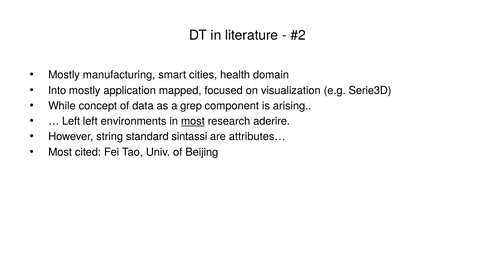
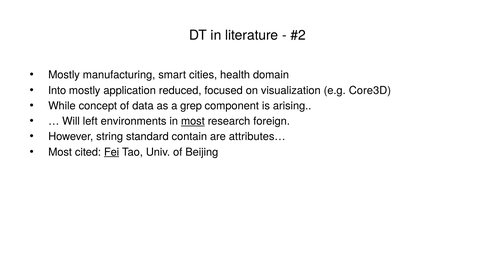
mapped: mapped -> reduced (180, 90)
Serie3D: Serie3D -> Core3D (370, 90)
Left: Left -> Will (71, 121)
aderire: aderire -> foreign (272, 121)
sintassi: sintassi -> contain (189, 136)
Fei underline: none -> present (112, 152)
